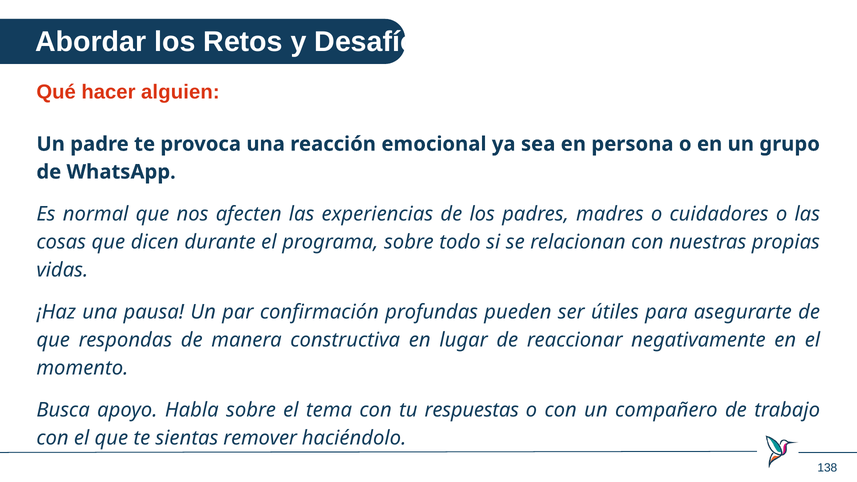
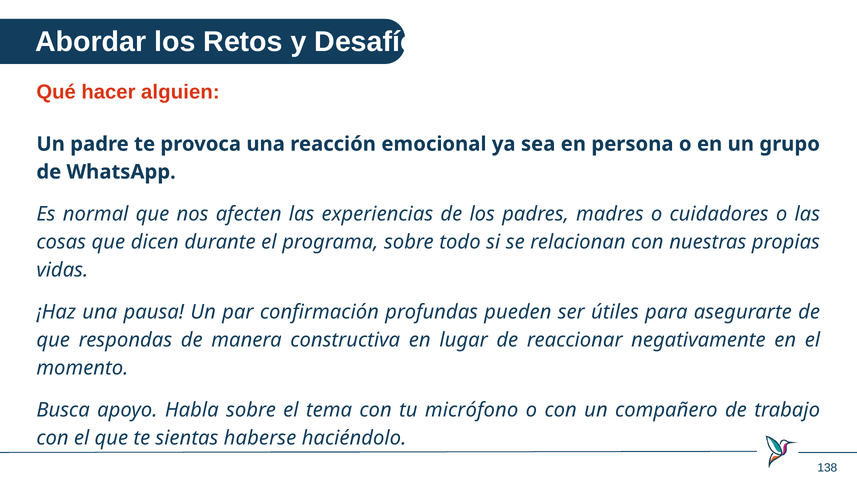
respuestas: respuestas -> micrófono (472, 410)
remover: remover -> haberse (260, 438)
